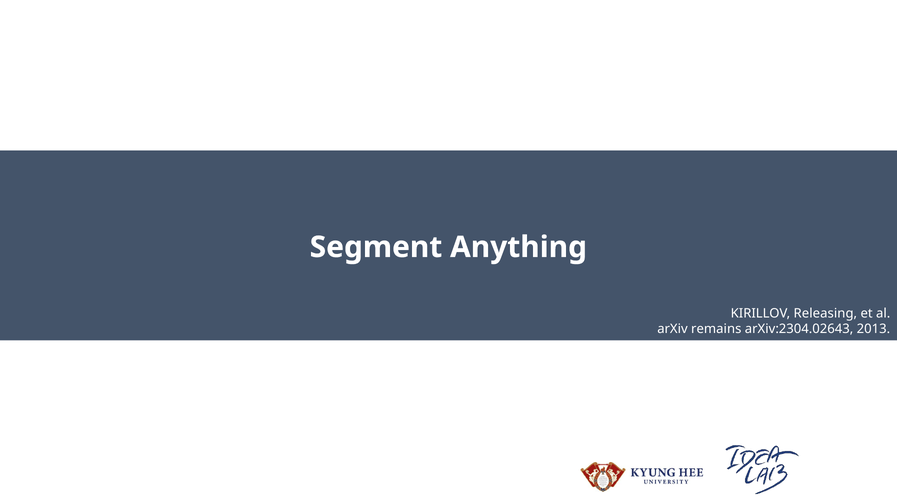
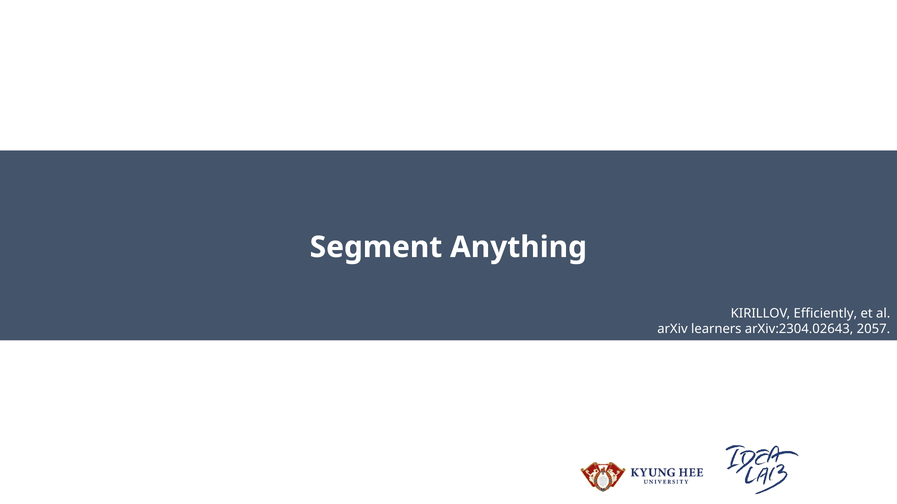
Releasing: Releasing -> Efficiently (825, 314)
remains: remains -> learners (716, 330)
2013: 2013 -> 2057 (873, 330)
